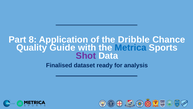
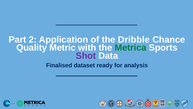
8: 8 -> 2 (33, 39)
Guide: Guide -> Metric (63, 47)
Metrica colour: blue -> green (131, 47)
